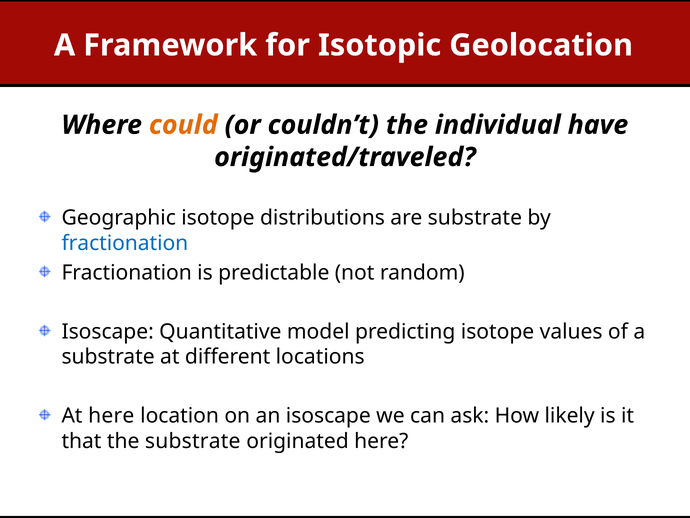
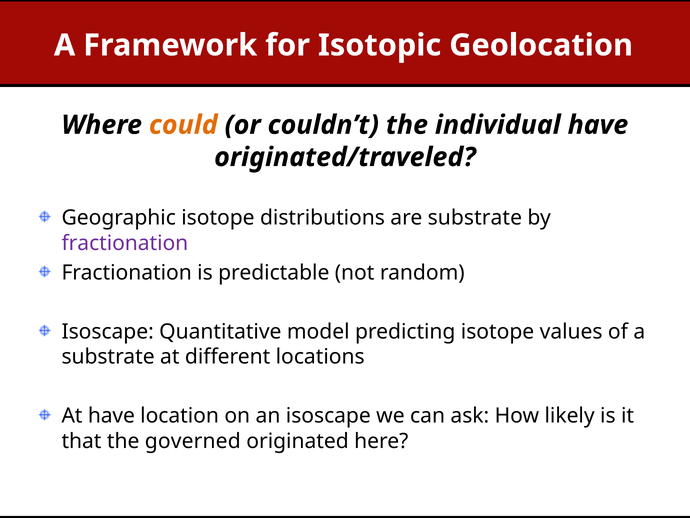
fractionation colour: blue -> purple (125, 243)
At here: here -> have (111, 416)
the substrate: substrate -> governed (193, 441)
